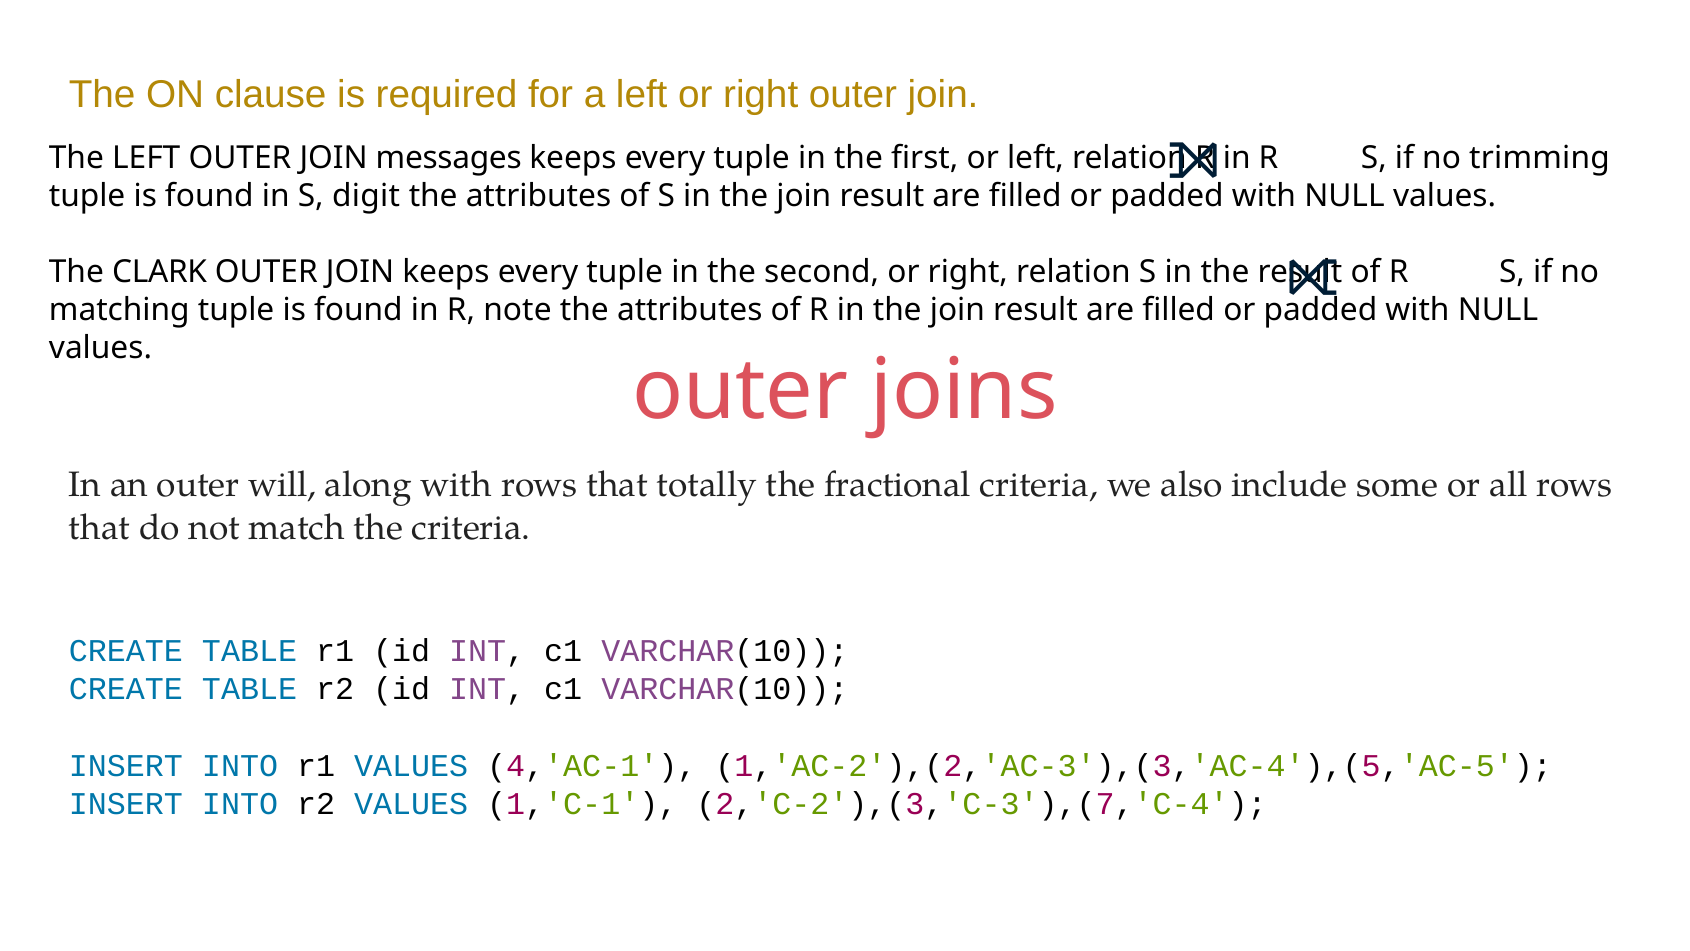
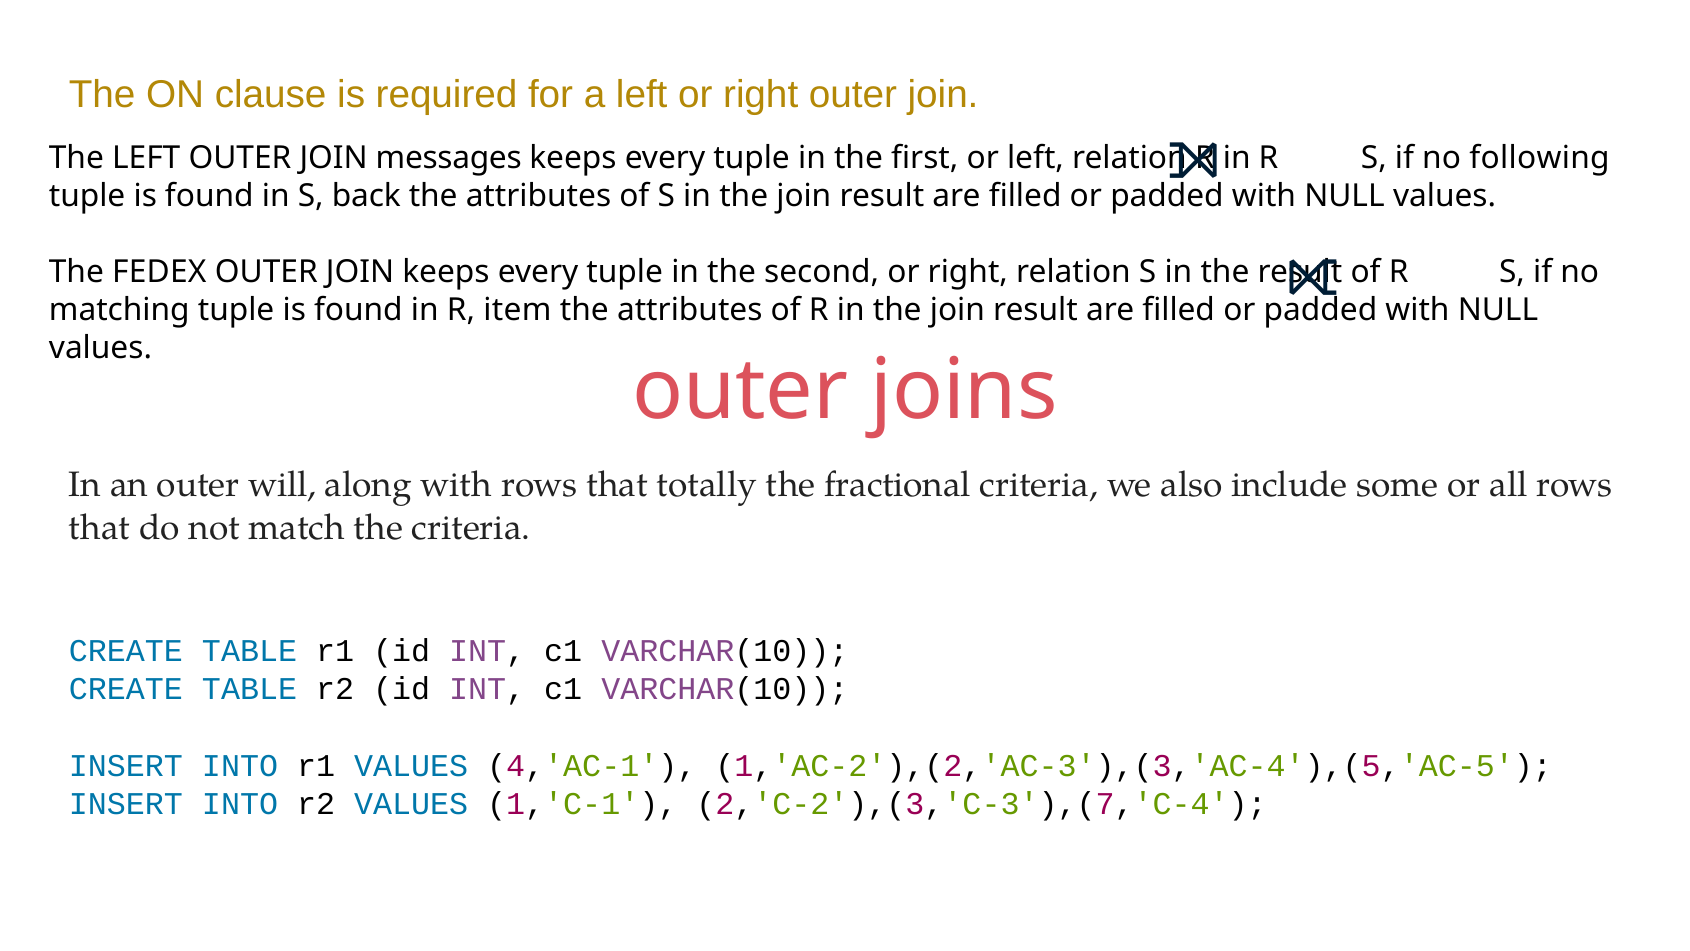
trimming: trimming -> following (1540, 158)
digit: digit -> back (366, 196)
CLARK: CLARK -> FEDEX (159, 272)
note: note -> item (517, 310)
